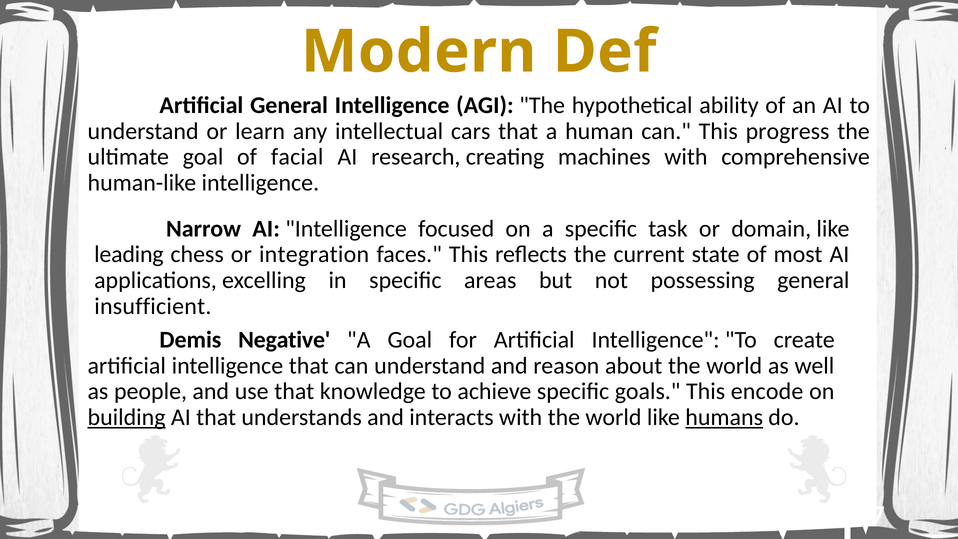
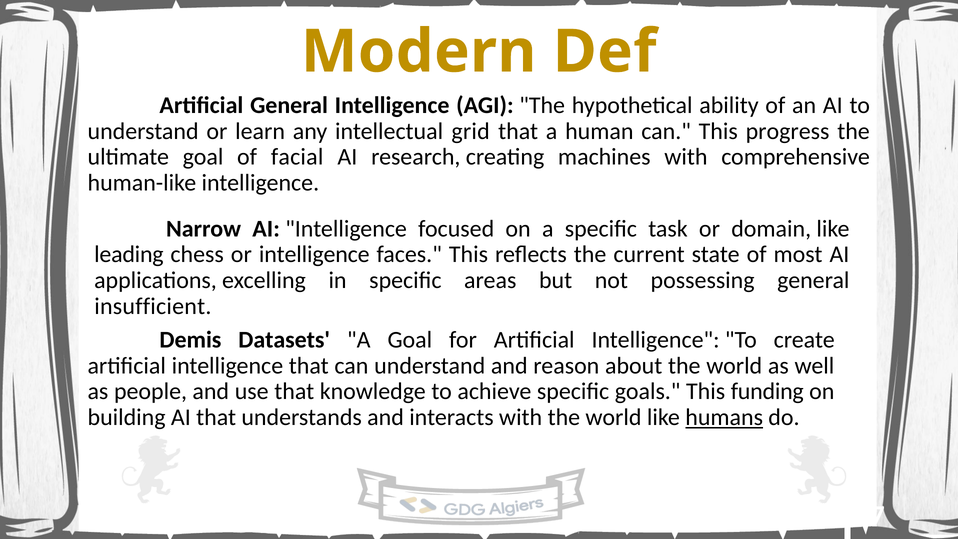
cars: cars -> grid (471, 131)
or integration: integration -> intelligence (314, 254)
Negative: Negative -> Datasets (284, 340)
encode: encode -> funding (767, 391)
building underline: present -> none (127, 417)
